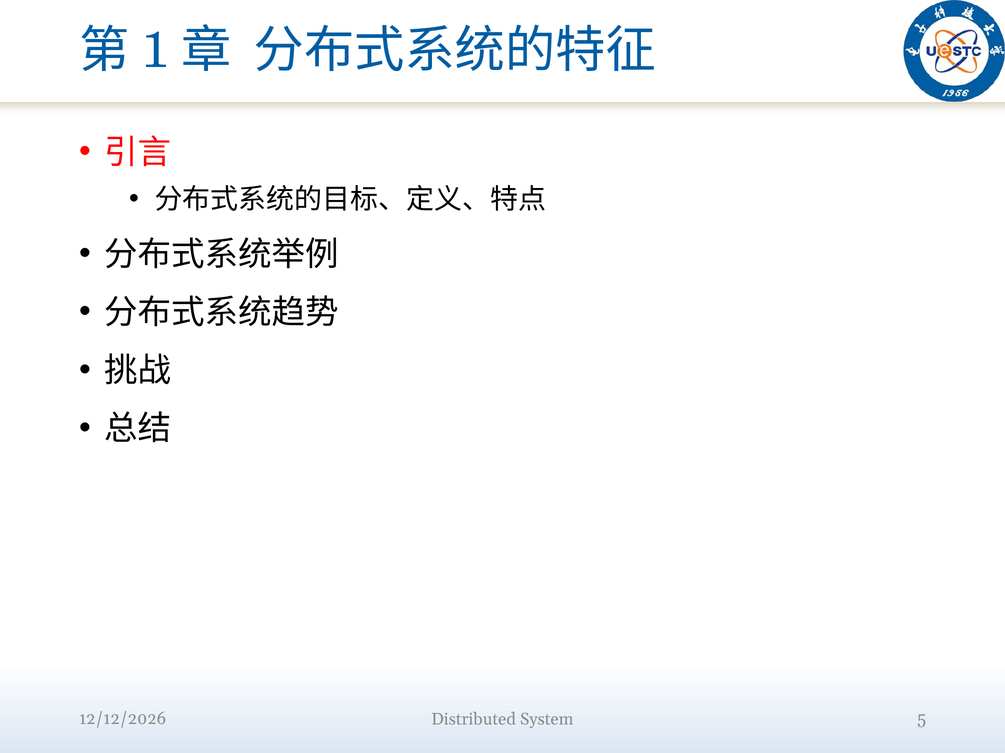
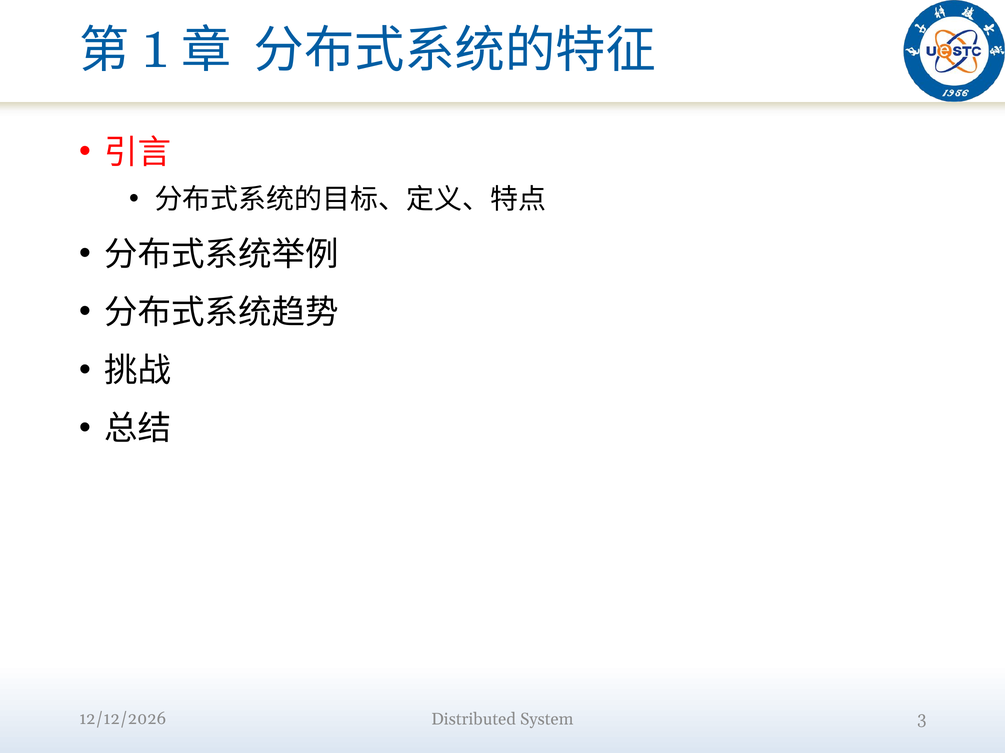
5: 5 -> 3 (922, 719)
